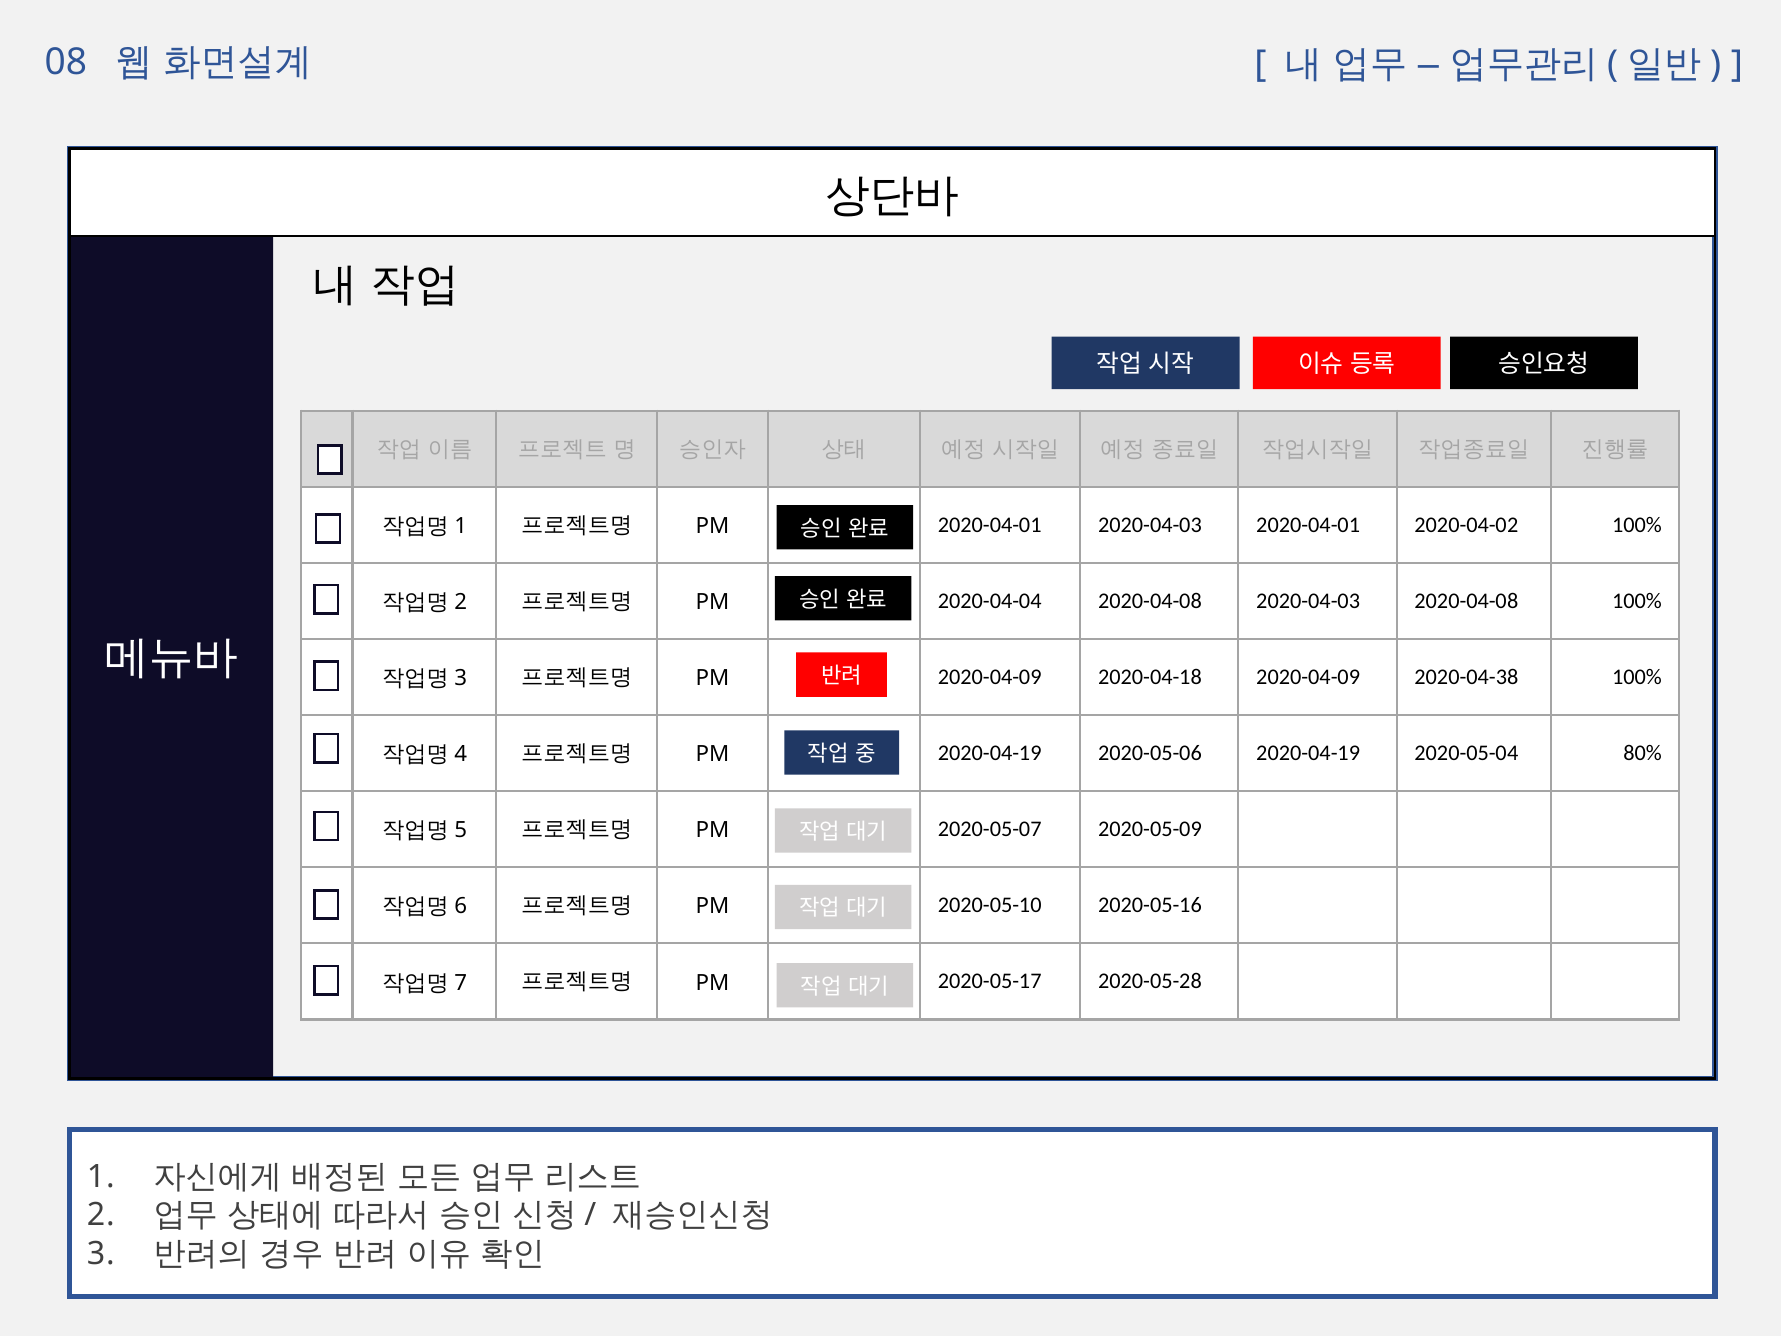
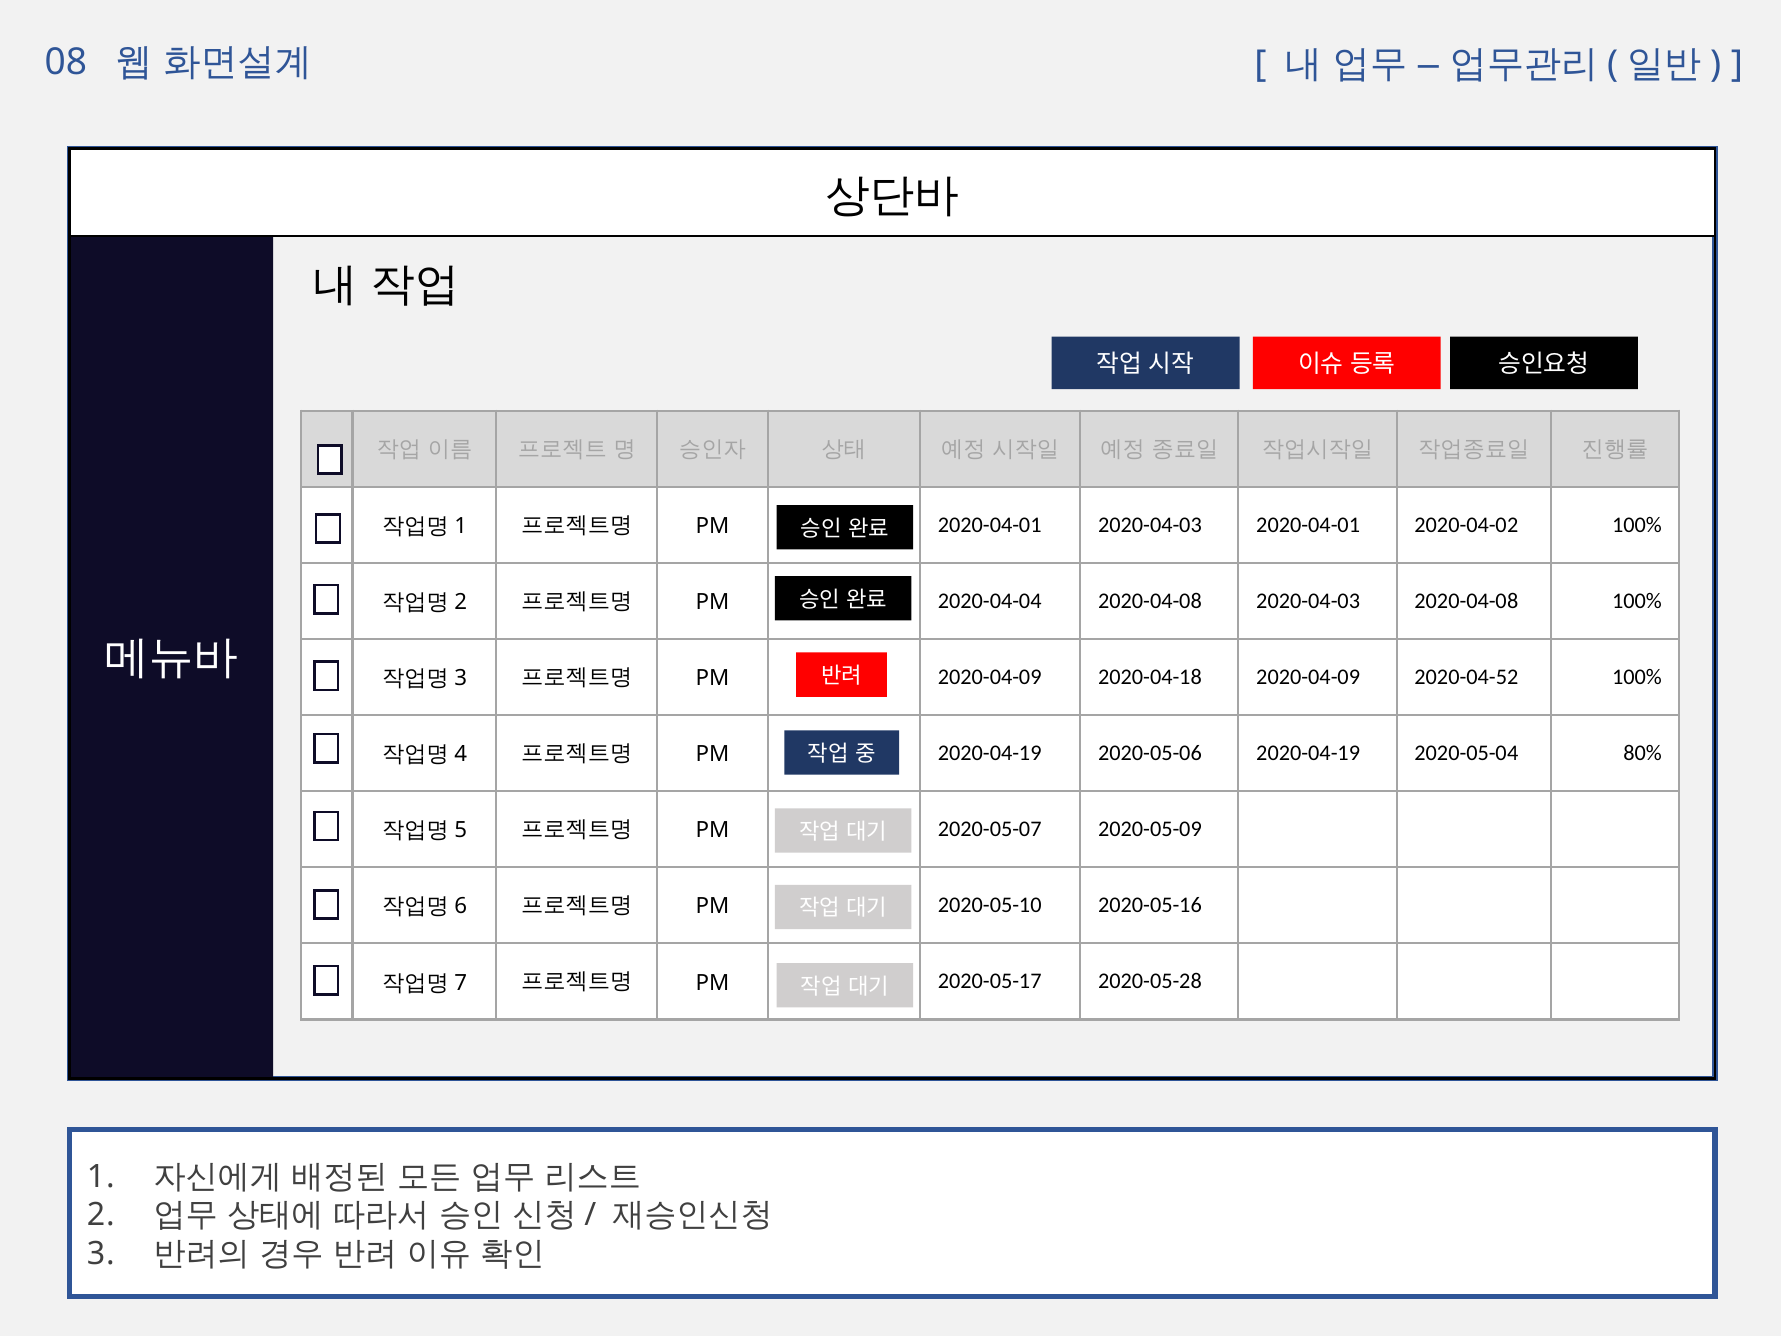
2020-04-38: 2020-04-38 -> 2020-04-52 (1466, 677)
